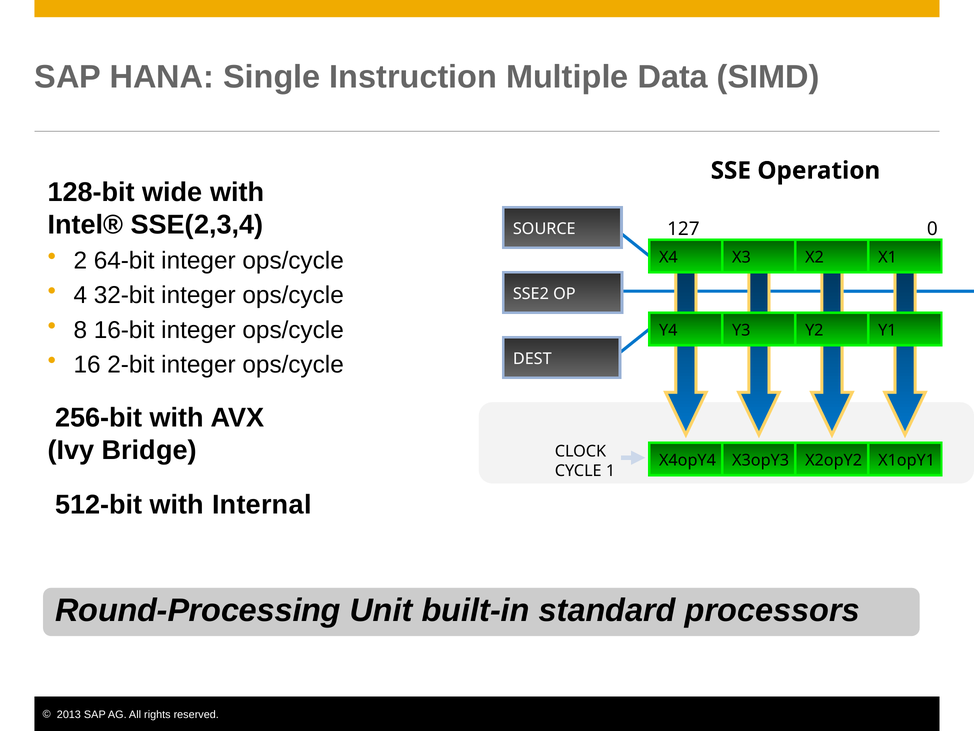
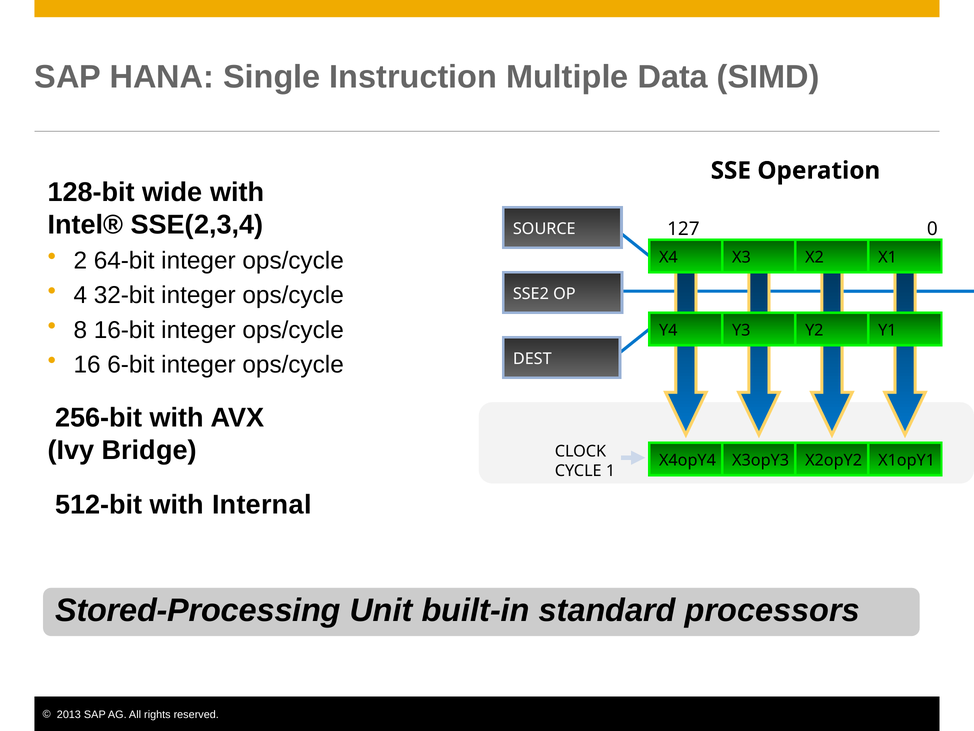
2-bit: 2-bit -> 6-bit (131, 364)
Round-Processing: Round-Processing -> Stored-Processing (198, 610)
